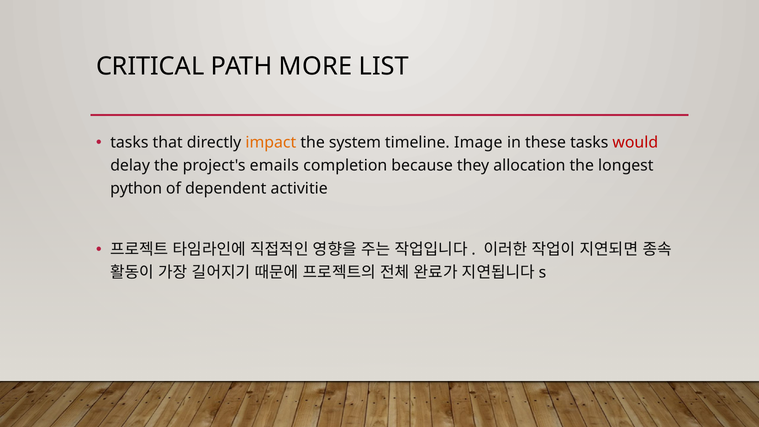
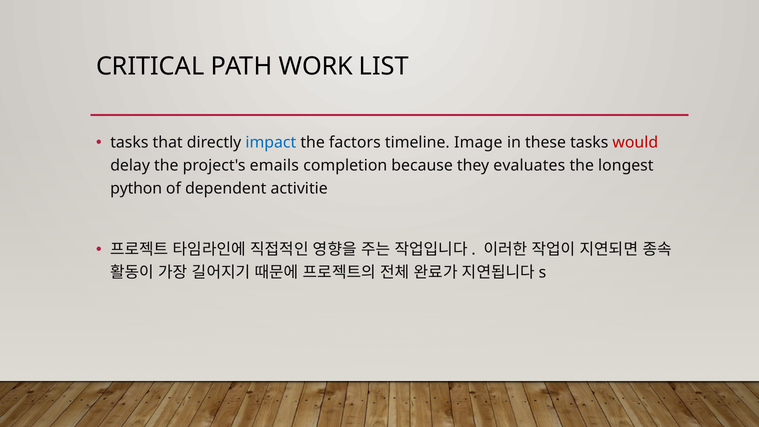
MORE: MORE -> WORK (316, 66)
impact colour: orange -> blue (271, 143)
system: system -> factors (355, 143)
allocation: allocation -> evaluates (529, 166)
